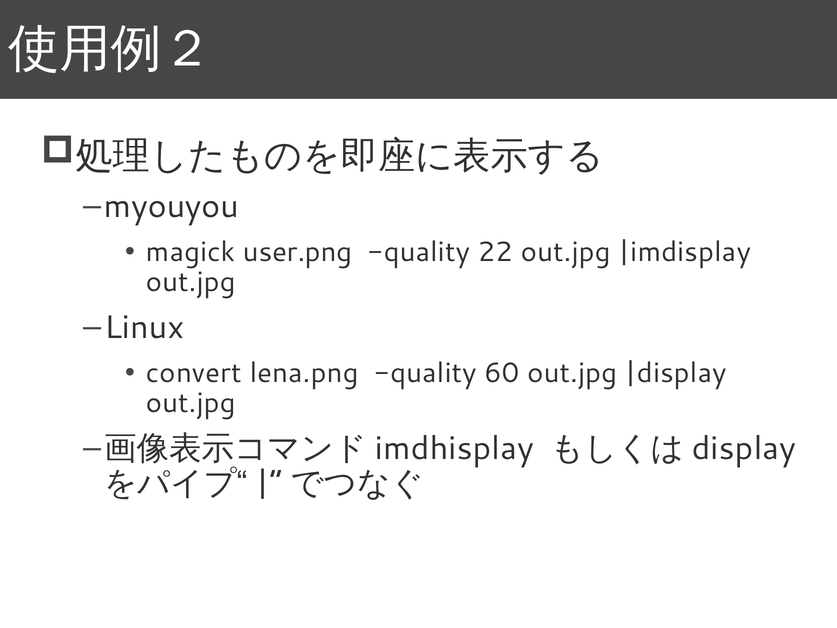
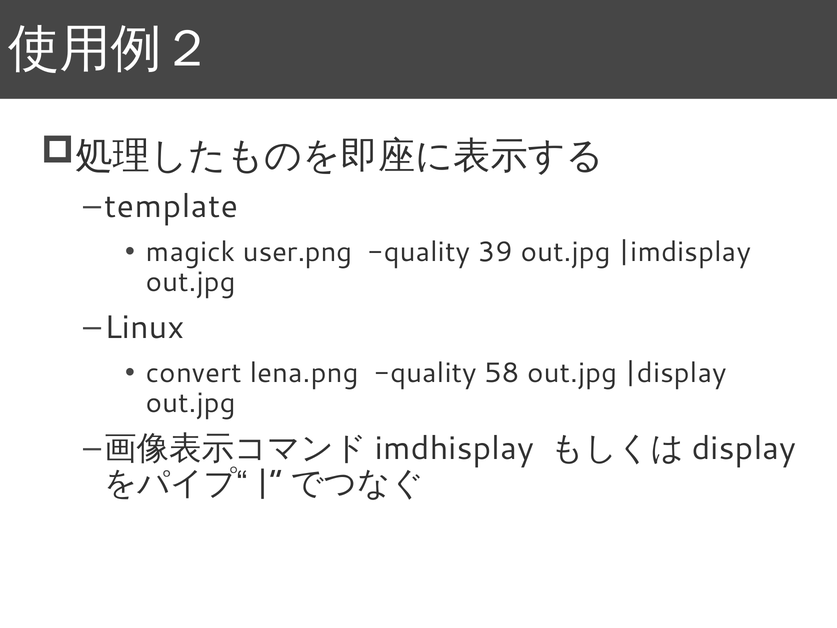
myouyou: myouyou -> template (171, 206)
22: 22 -> 39 (495, 252)
60: 60 -> 58 (502, 373)
